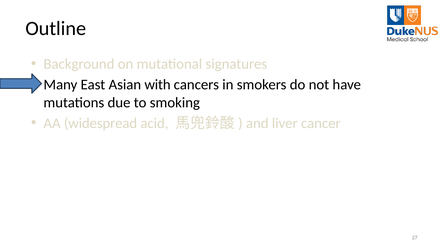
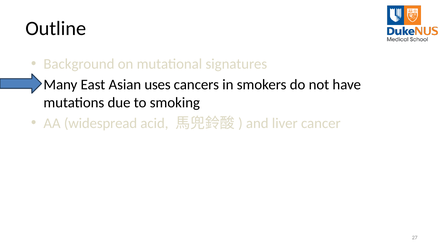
with: with -> uses (158, 85)
